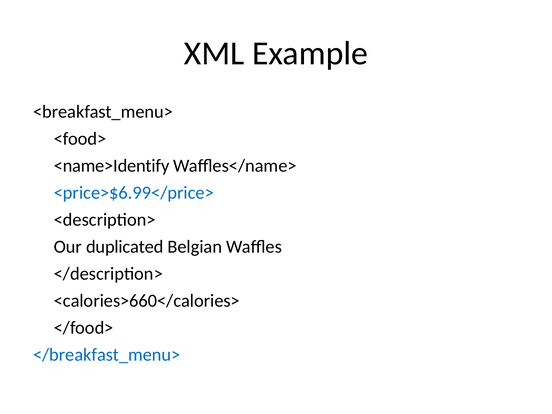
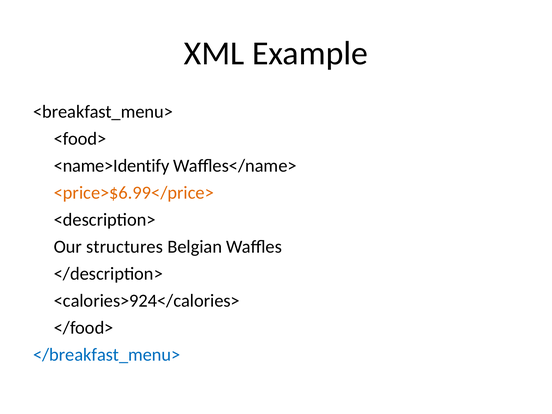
<price>$6.99</price> colour: blue -> orange (134, 193)
duplicated: duplicated -> structures (125, 247)
<calories>660</calories>: <calories>660</calories> -> <calories>924</calories> (147, 301)
